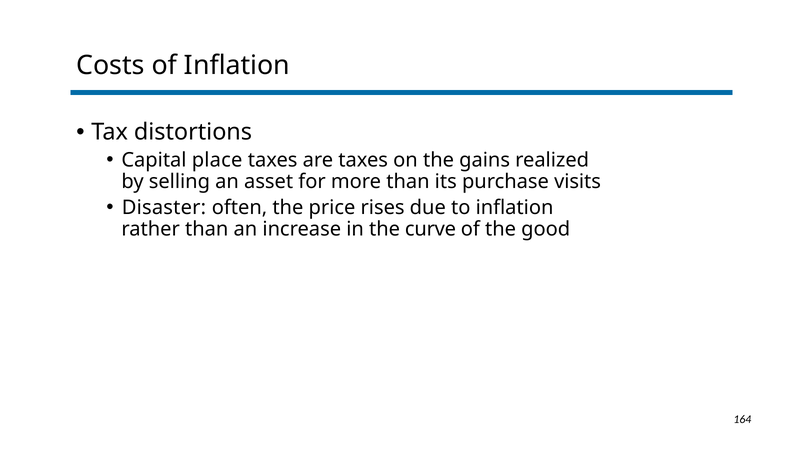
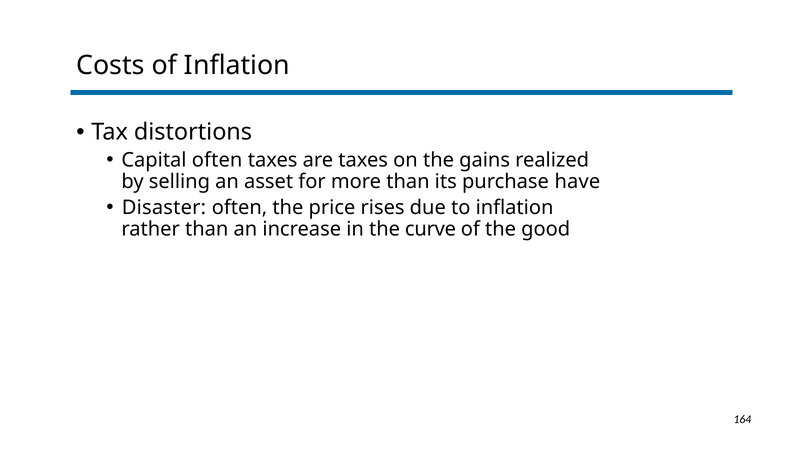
Capital place: place -> often (217, 160)
visits: visits -> have (577, 181)
